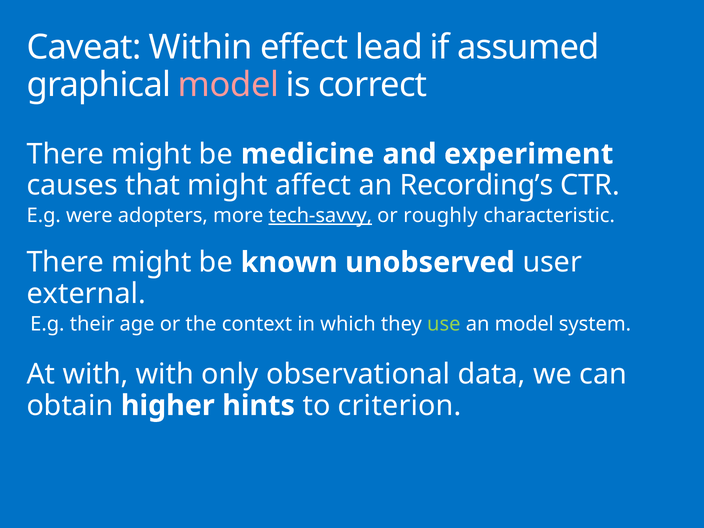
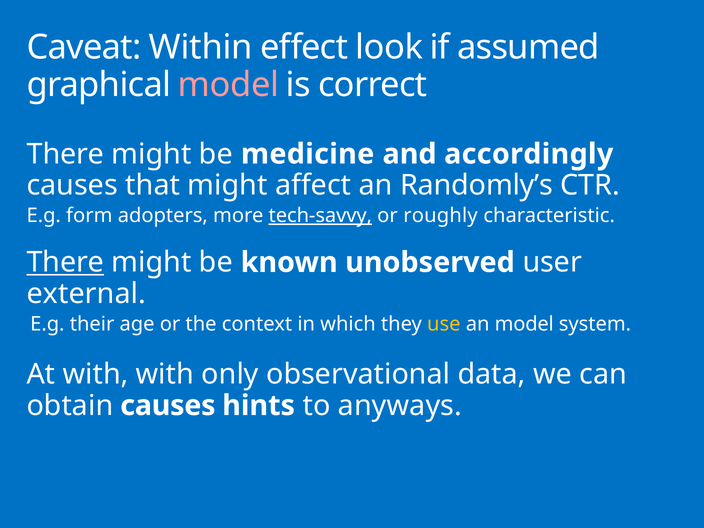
lead: lead -> look (389, 48)
experiment: experiment -> accordingly (529, 154)
Recording’s: Recording’s -> Randomly’s (477, 185)
were: were -> form (89, 216)
There underline: none -> present (65, 262)
use colour: light green -> yellow (444, 324)
obtain higher: higher -> causes (168, 406)
criterion: criterion -> anyways (400, 406)
